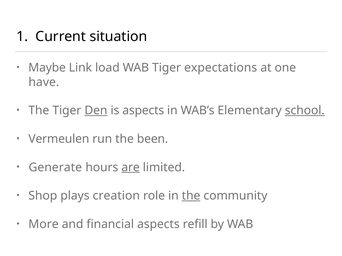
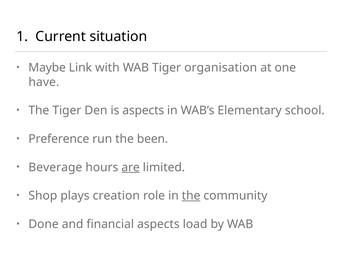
load: load -> with (107, 68)
expectations: expectations -> organisation (221, 68)
Den underline: present -> none (96, 111)
school underline: present -> none (305, 111)
Vermeulen: Vermeulen -> Preference (59, 139)
Generate: Generate -> Beverage (55, 168)
More: More -> Done (44, 225)
refill: refill -> load (195, 225)
